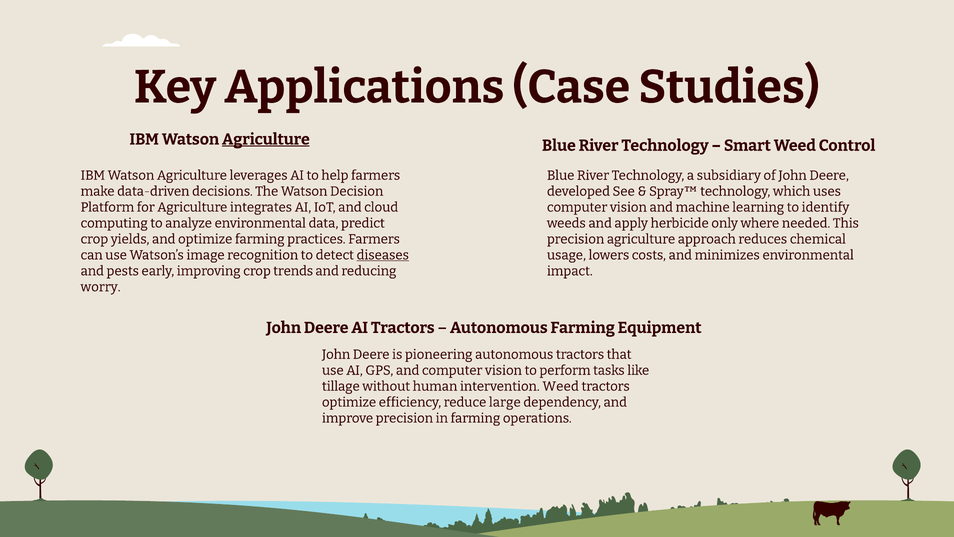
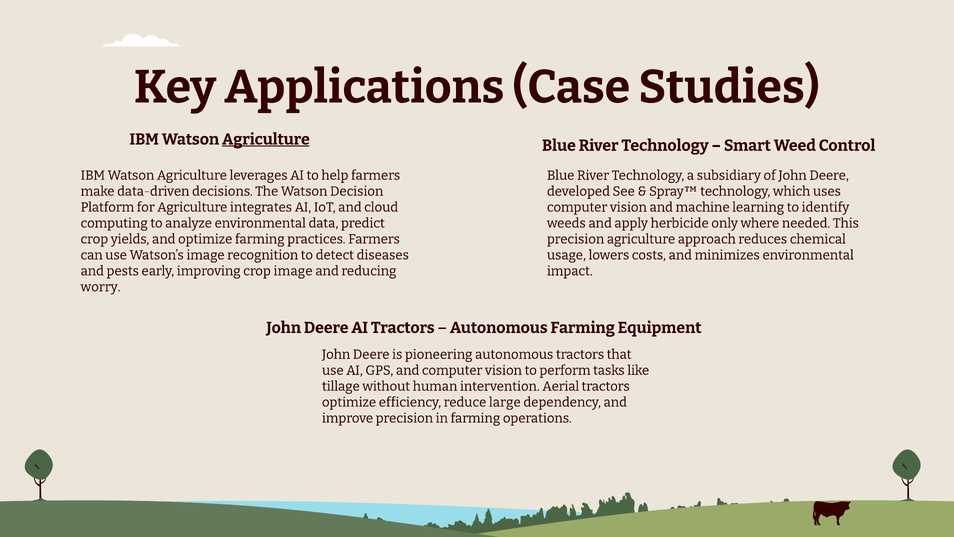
diseases underline: present -> none (383, 255)
crop trends: trends -> image (293, 271)
intervention Weed: Weed -> Aerial (561, 386)
